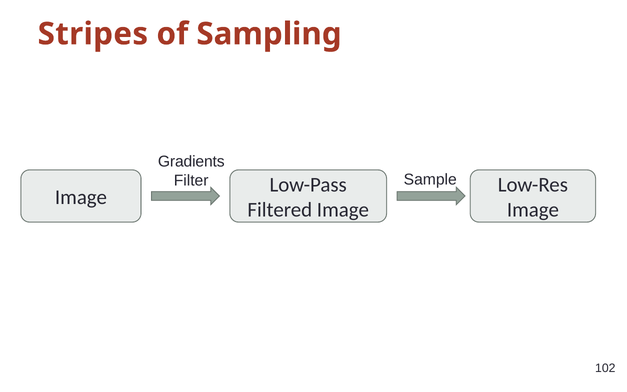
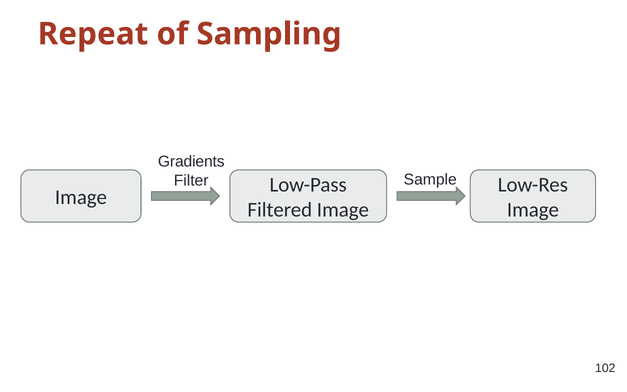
Stripes: Stripes -> Repeat (93, 34)
